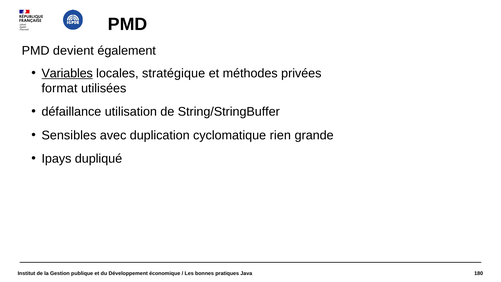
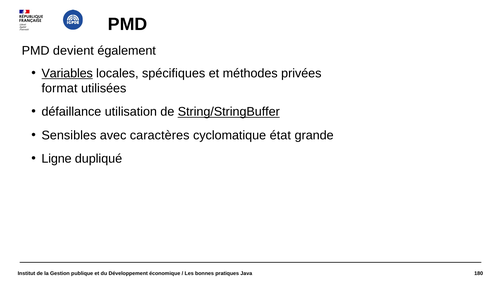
stratégique: stratégique -> spécifiques (174, 73)
String/StringBuffer underline: none -> present (229, 112)
duplication: duplication -> caractères (160, 135)
rien: rien -> état (280, 135)
Ipays: Ipays -> Ligne (57, 159)
